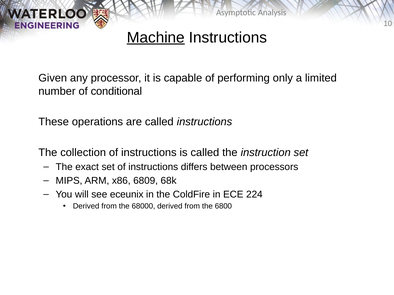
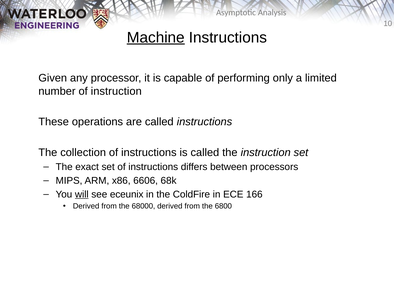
of conditional: conditional -> instruction (116, 91)
6809: 6809 -> 6606 (146, 181)
will underline: none -> present (82, 195)
224: 224 -> 166 (254, 195)
